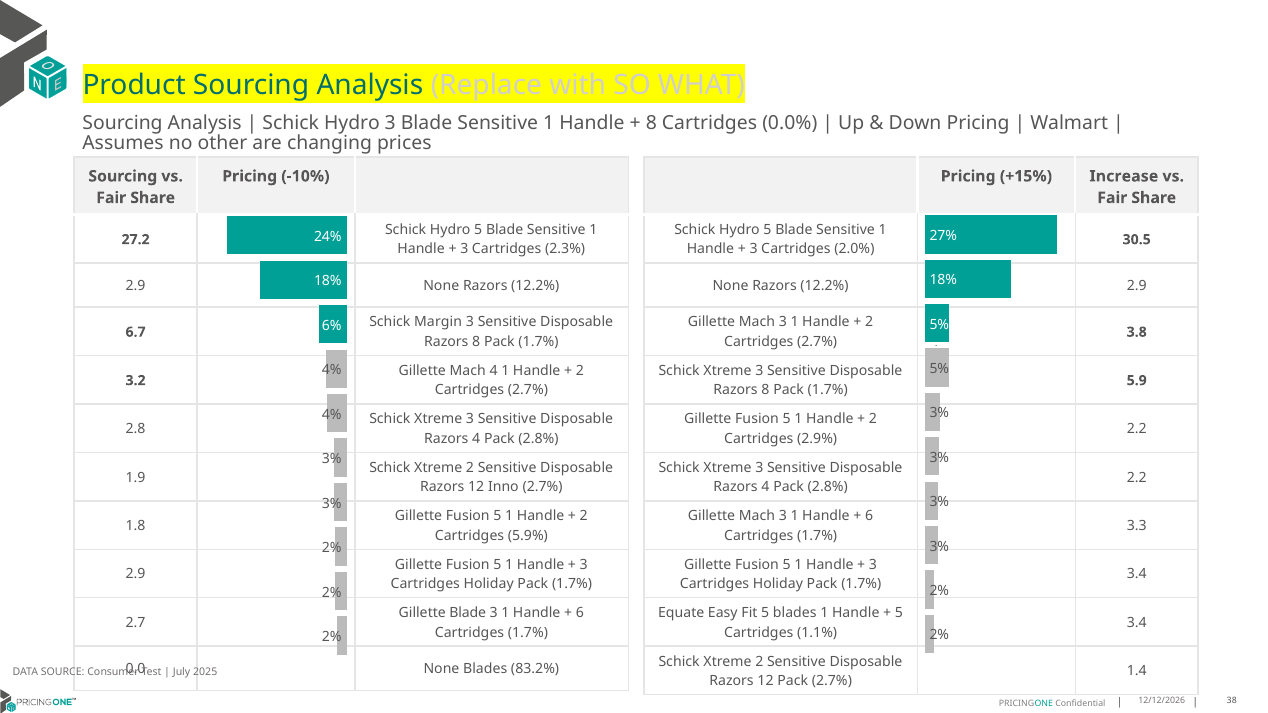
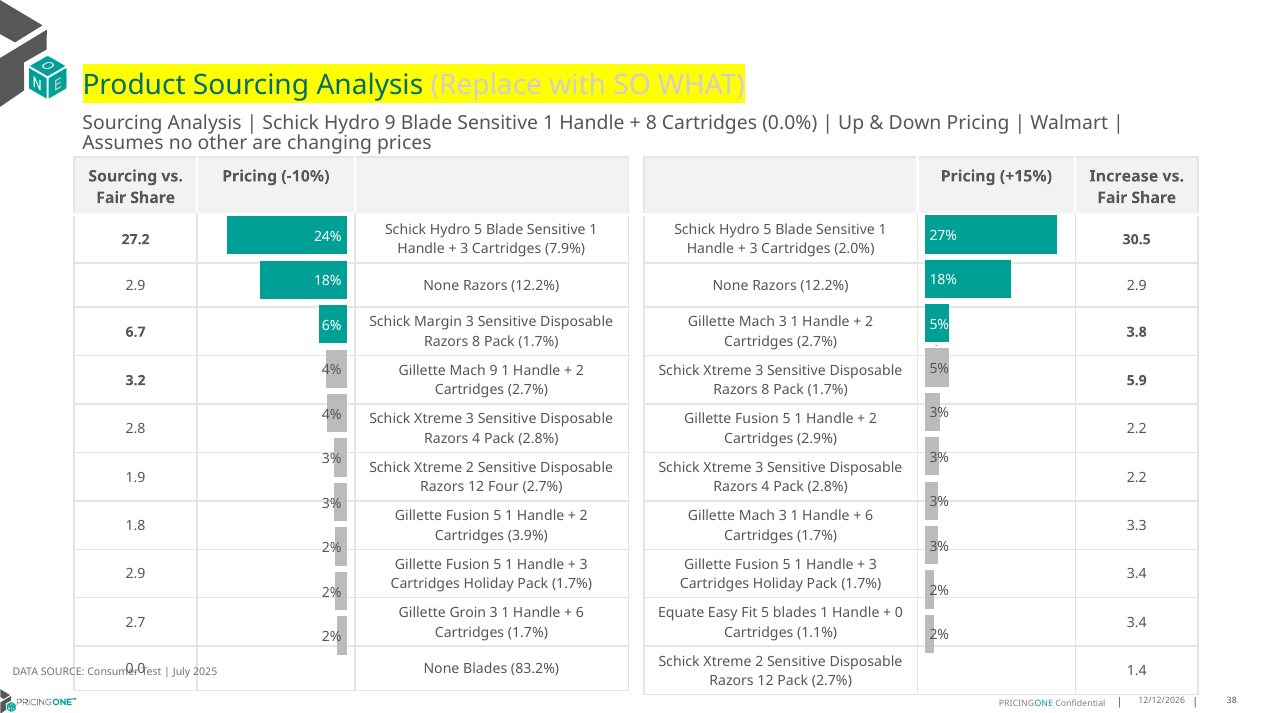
Hydro 3: 3 -> 9 (390, 123)
2.3%: 2.3% -> 7.9% (565, 249)
Mach 4: 4 -> 9 (494, 371)
Inno: Inno -> Four (503, 487)
5.9%: 5.9% -> 3.9% (528, 536)
Gillette Blade: Blade -> Groin (468, 613)
5: 5 -> 0 (899, 613)
